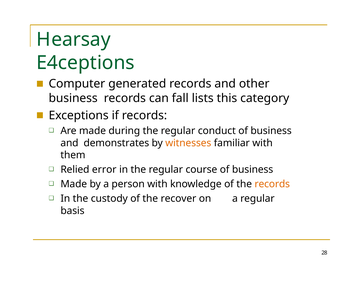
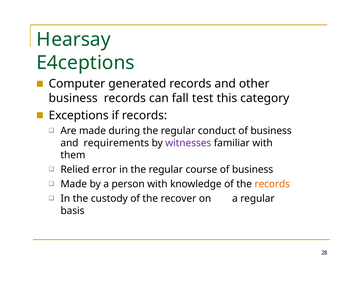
lists: lists -> test (203, 98)
demonstrates: demonstrates -> requirements (116, 143)
witnesses colour: orange -> purple (188, 143)
